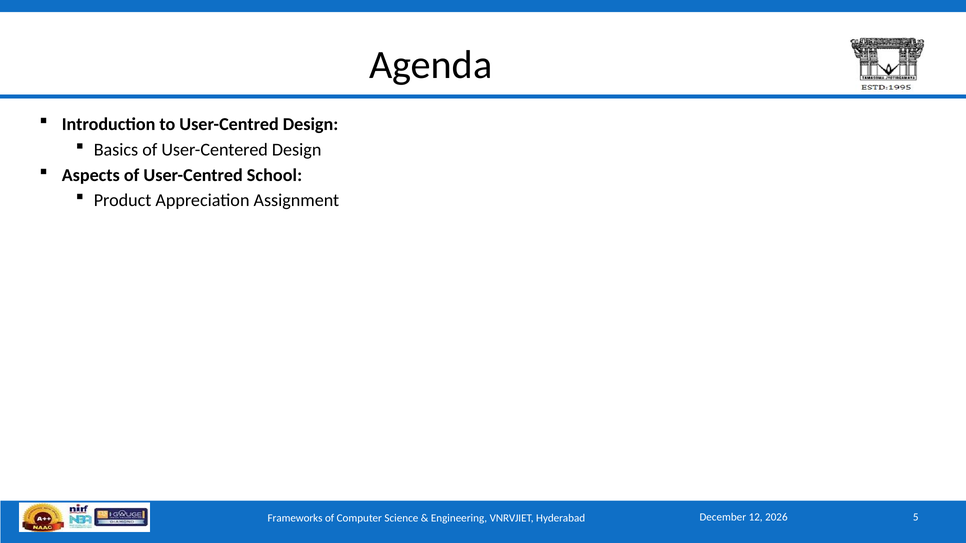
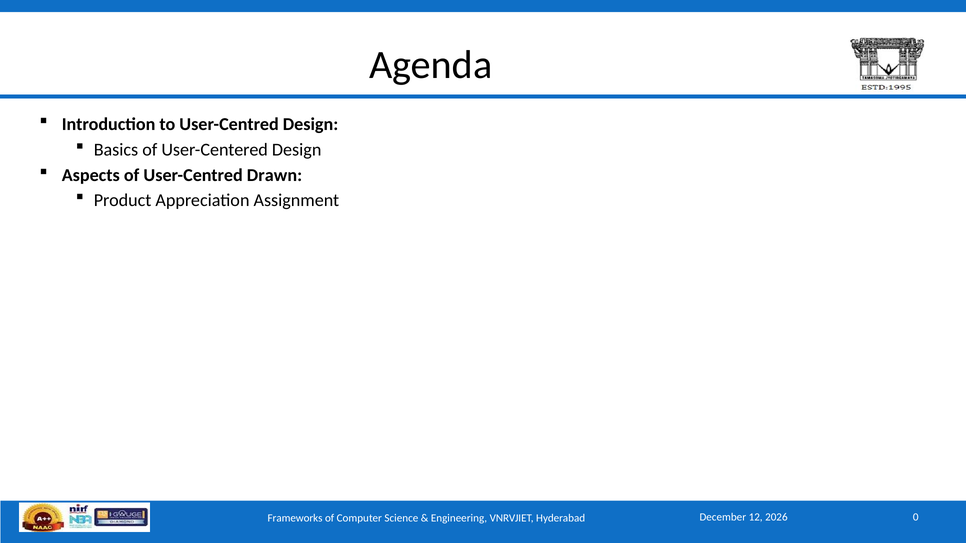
School: School -> Drawn (274, 175)
5: 5 -> 0 (916, 517)
